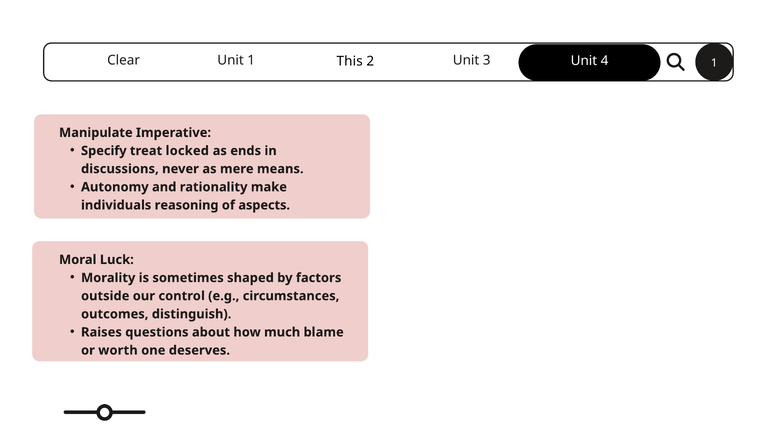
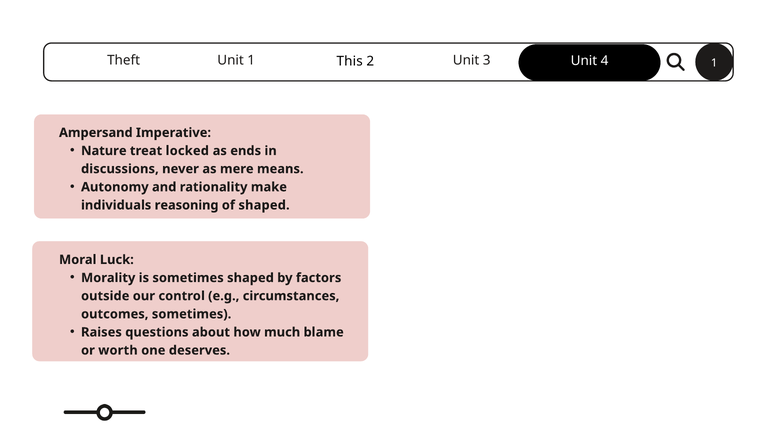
Clear: Clear -> Theft (124, 60)
Manipulate: Manipulate -> Ampersand (96, 133)
Specify: Specify -> Nature (104, 151)
of aspects: aspects -> shaped (264, 205)
outcomes distinguish: distinguish -> sometimes (192, 314)
